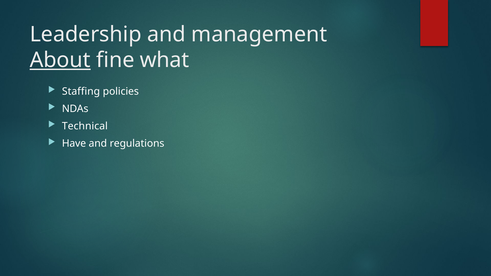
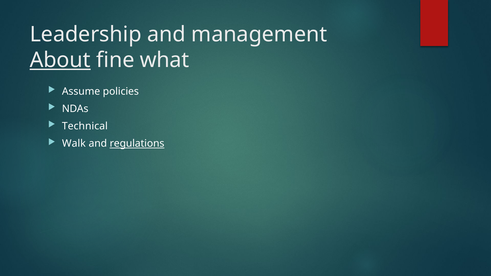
Staffing: Staffing -> Assume (81, 91)
Have: Have -> Walk (74, 144)
regulations underline: none -> present (137, 144)
